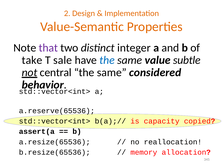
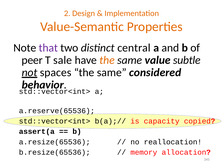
integer: integer -> central (134, 48)
take: take -> peer (32, 60)
the colour: blue -> orange (107, 60)
central: central -> spaces (56, 73)
